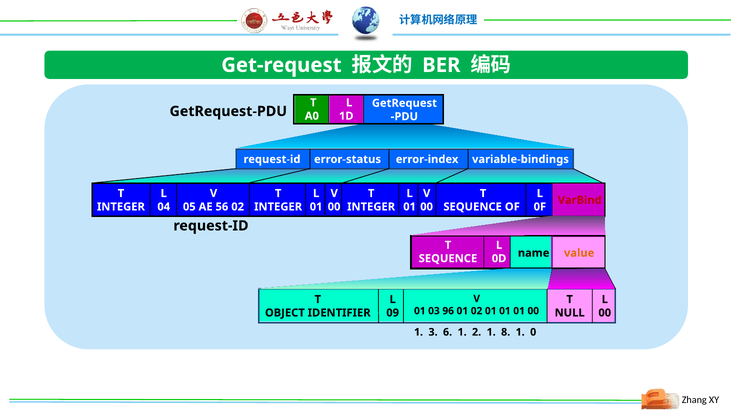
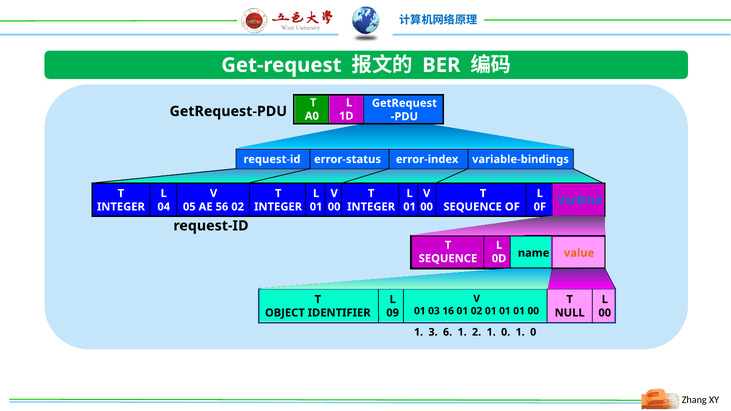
VarBind colour: red -> blue (580, 200)
96: 96 -> 16 (448, 311)
2 1 8: 8 -> 0 (506, 332)
